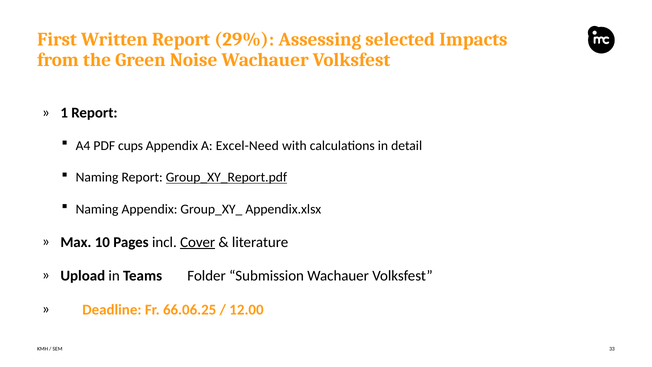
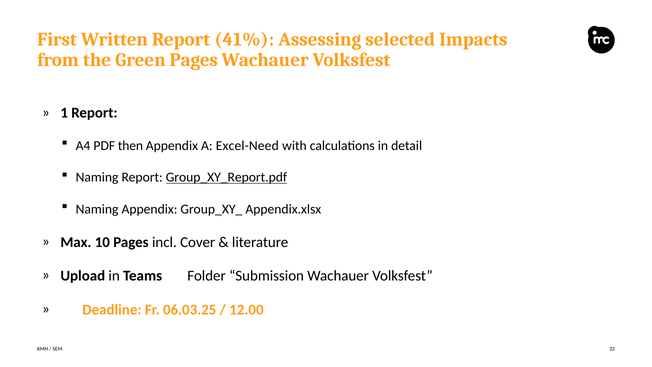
29%: 29% -> 41% (244, 40)
Green Noise: Noise -> Pages (194, 60)
cups: cups -> then (131, 145)
Cover underline: present -> none (198, 242)
66.06.25: 66.06.25 -> 06.03.25 (190, 309)
